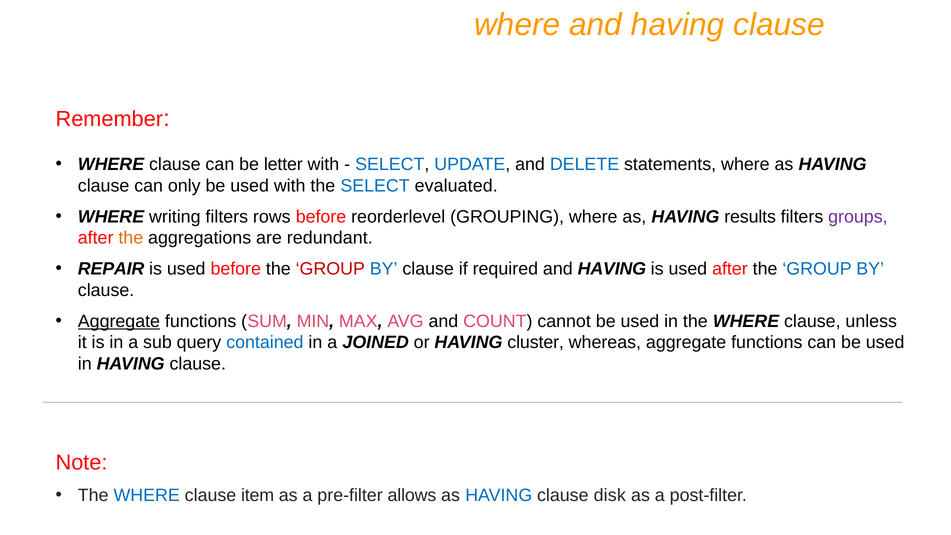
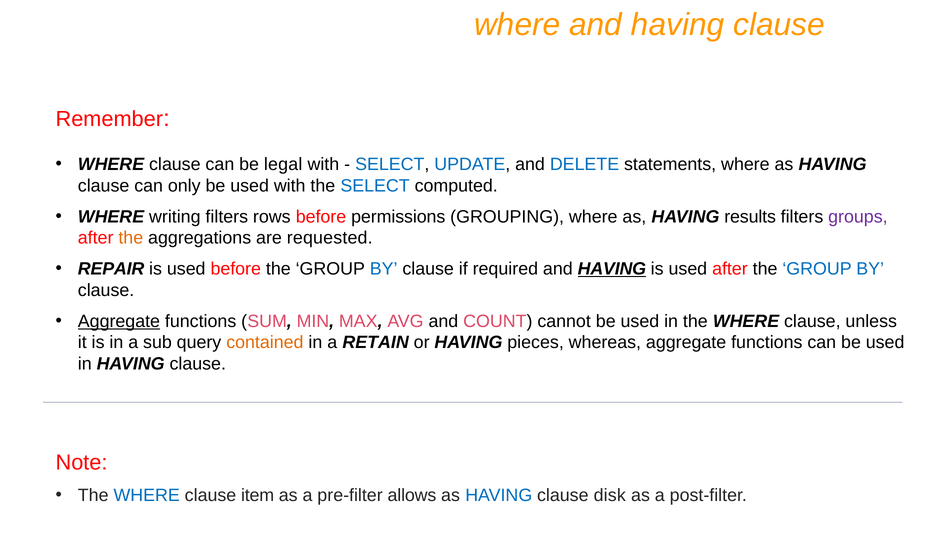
letter: letter -> legal (283, 164)
evaluated: evaluated -> computed (456, 186)
reorderlevel: reorderlevel -> permissions (398, 217)
redundant: redundant -> requested (330, 238)
GROUP colour: red -> black (330, 269)
HAVING underline: none -> present (612, 269)
contained colour: blue -> orange (265, 343)
JOINED: JOINED -> RETAIN (376, 343)
cluster: cluster -> pieces (536, 343)
